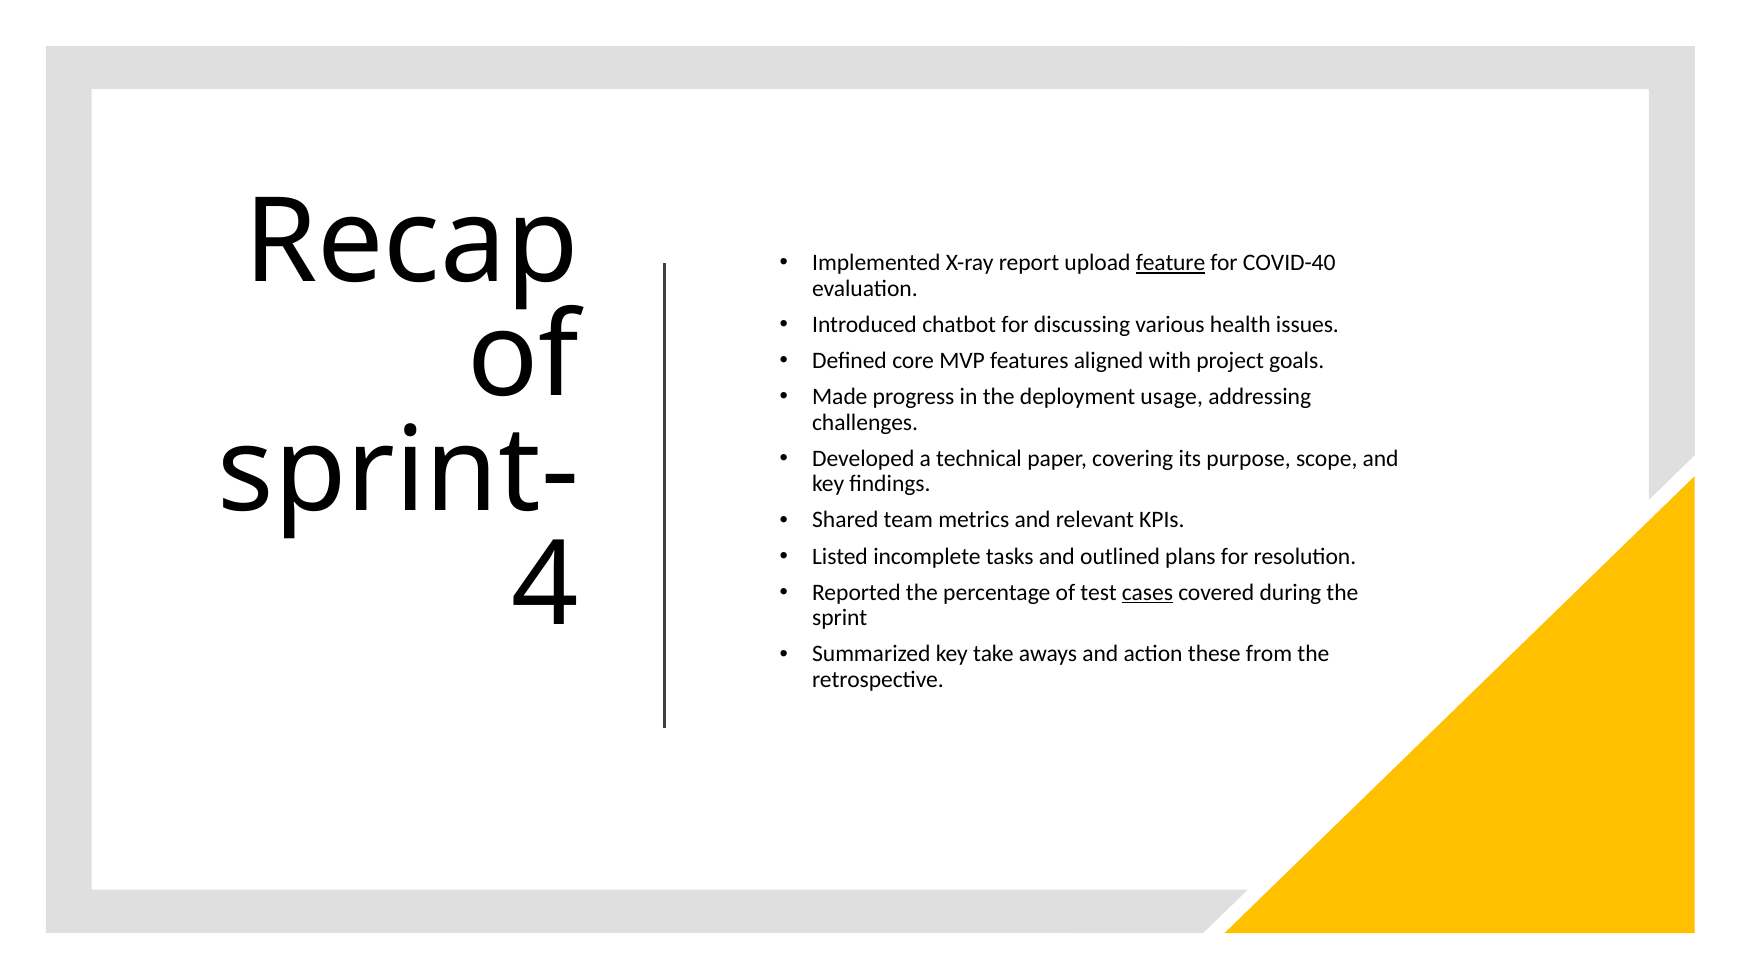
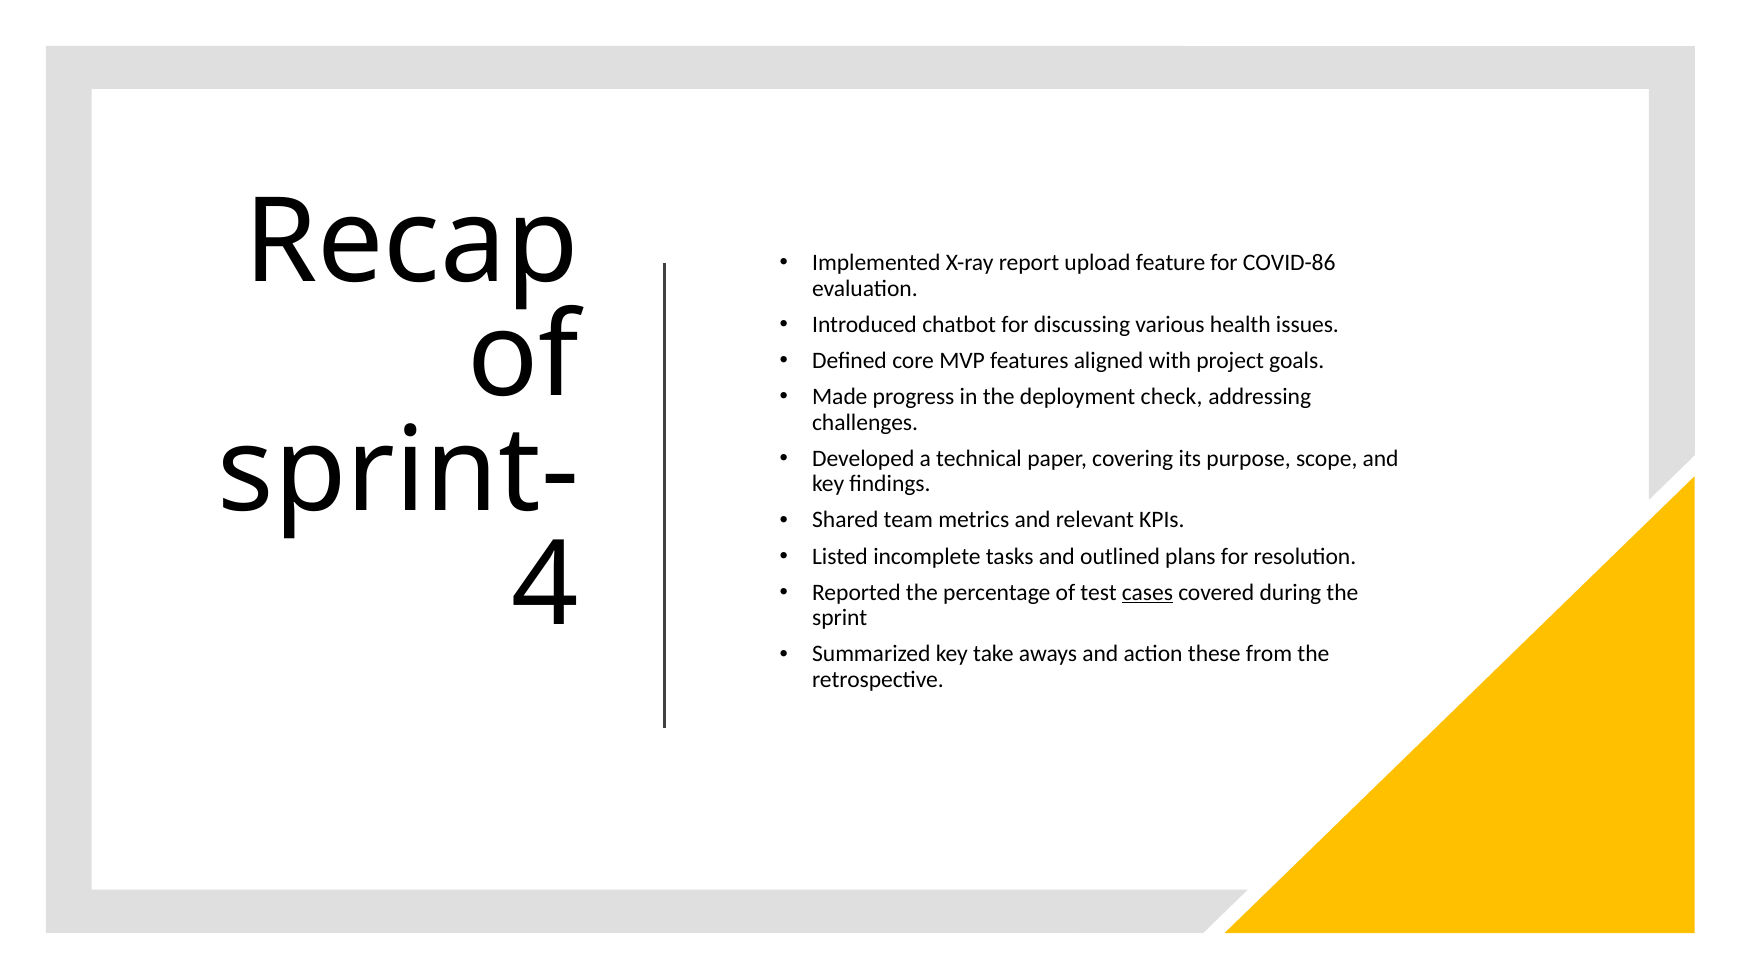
feature underline: present -> none (1171, 263)
COVID-40: COVID-40 -> COVID-86 (1289, 263)
usage: usage -> check (1172, 397)
